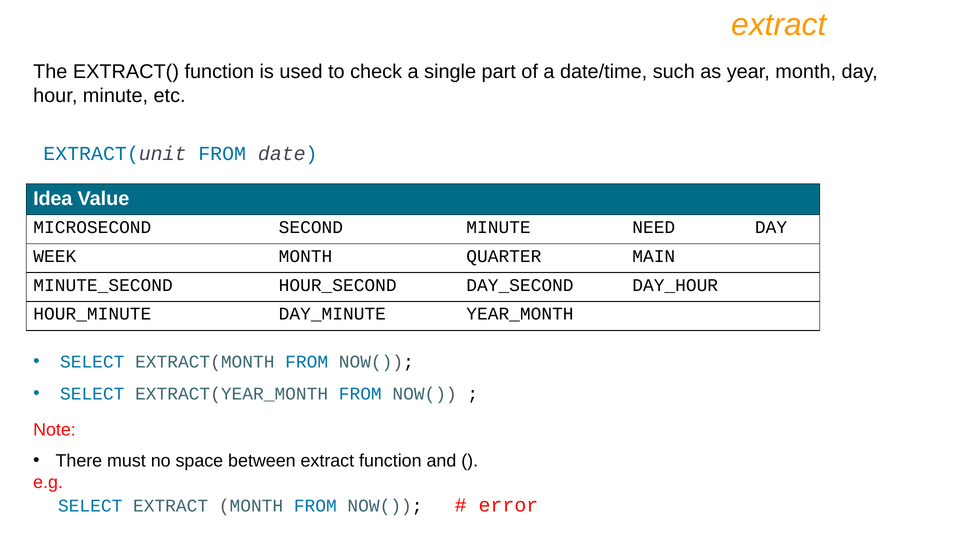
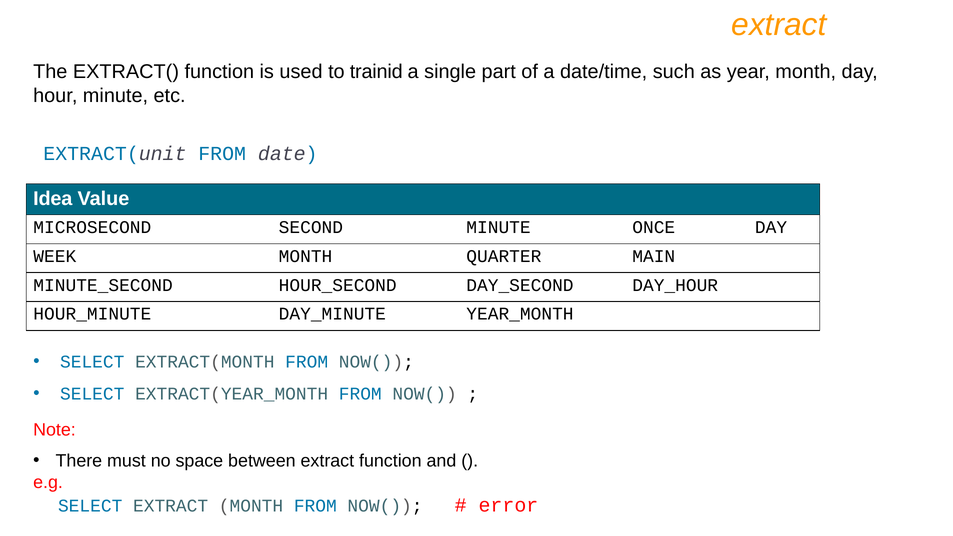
check: check -> trainid (376, 72)
NEED: NEED -> ONCE (654, 227)
